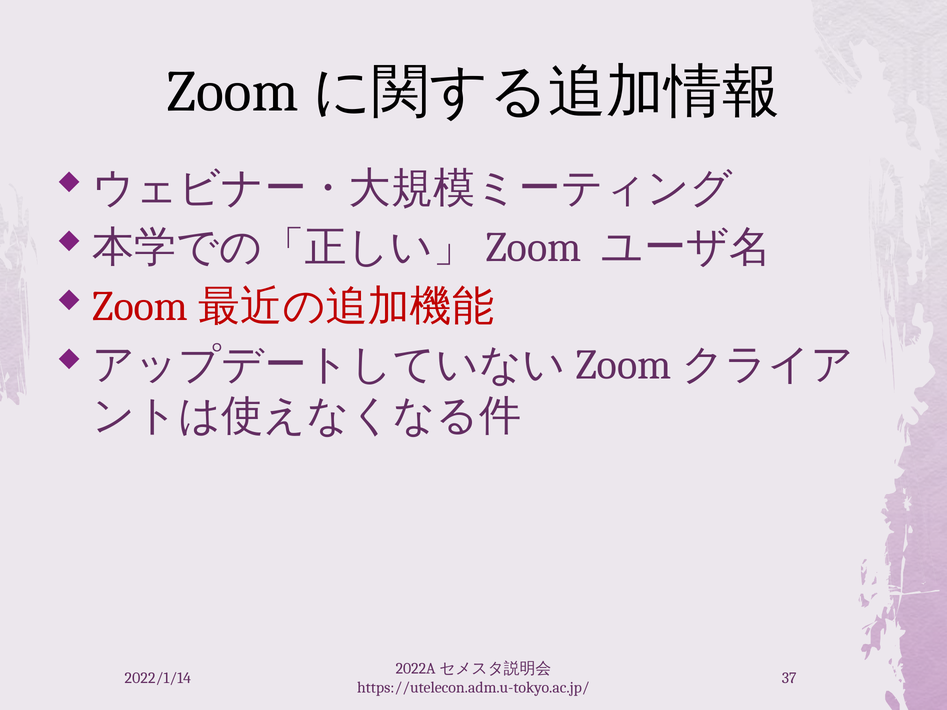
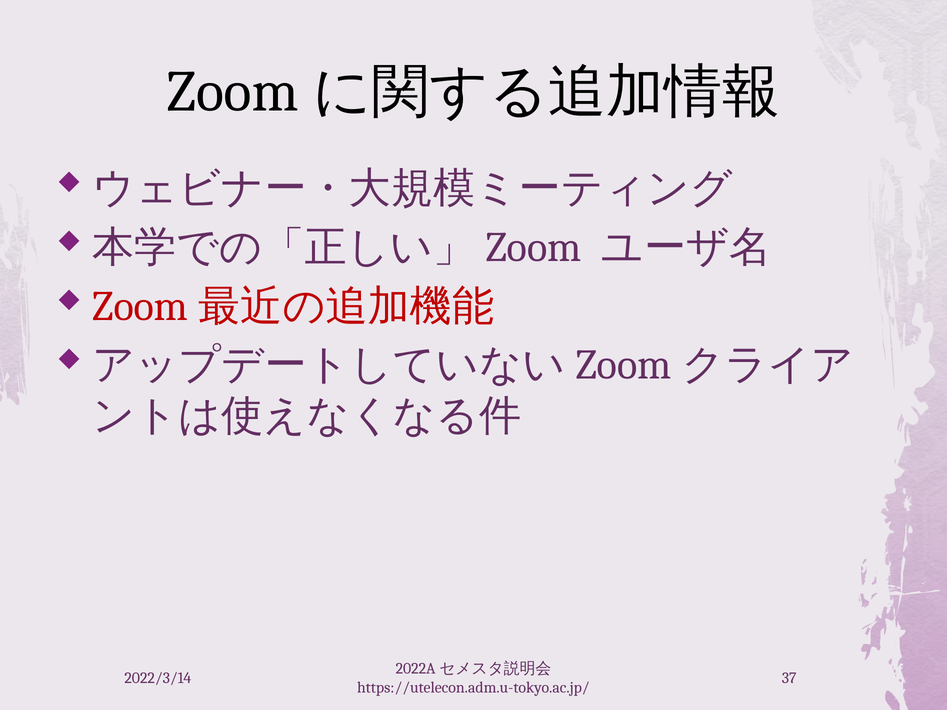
2022/1/14: 2022/1/14 -> 2022/3/14 (158, 678)
